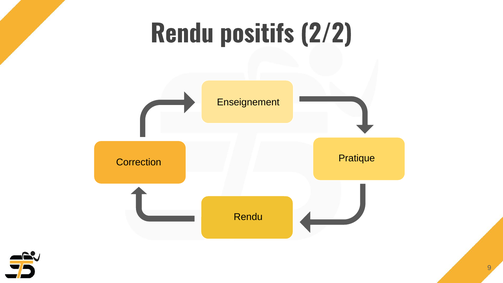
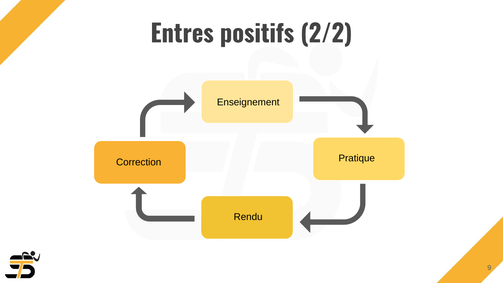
Rendu: Rendu -> Entres (182, 34)
